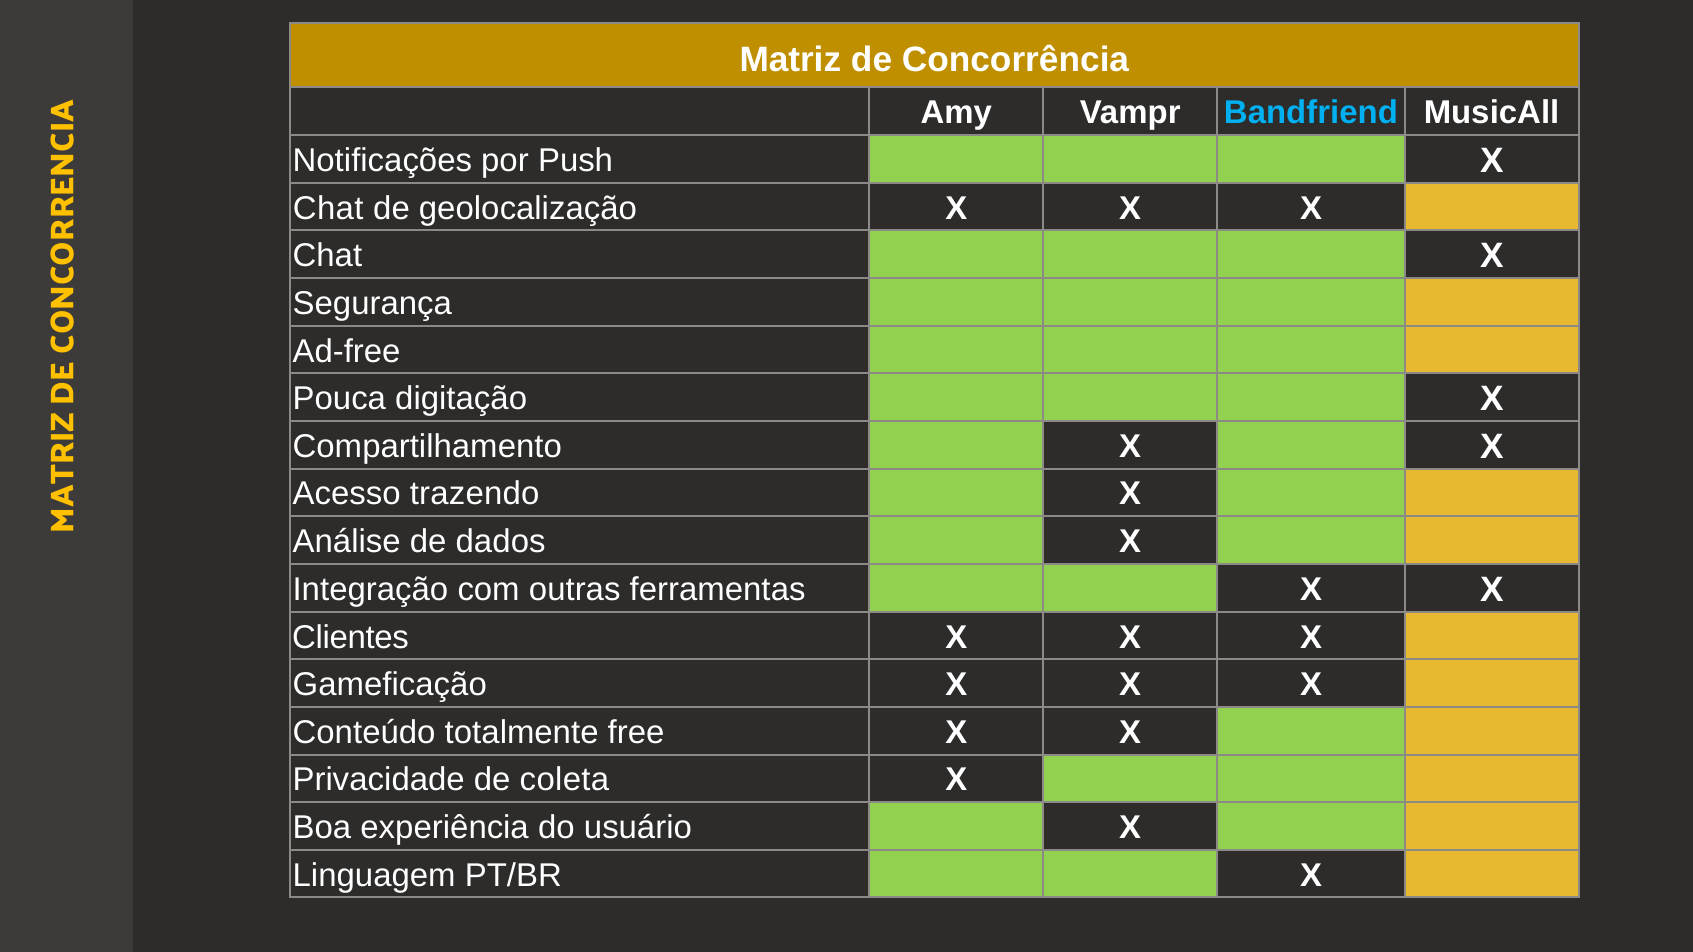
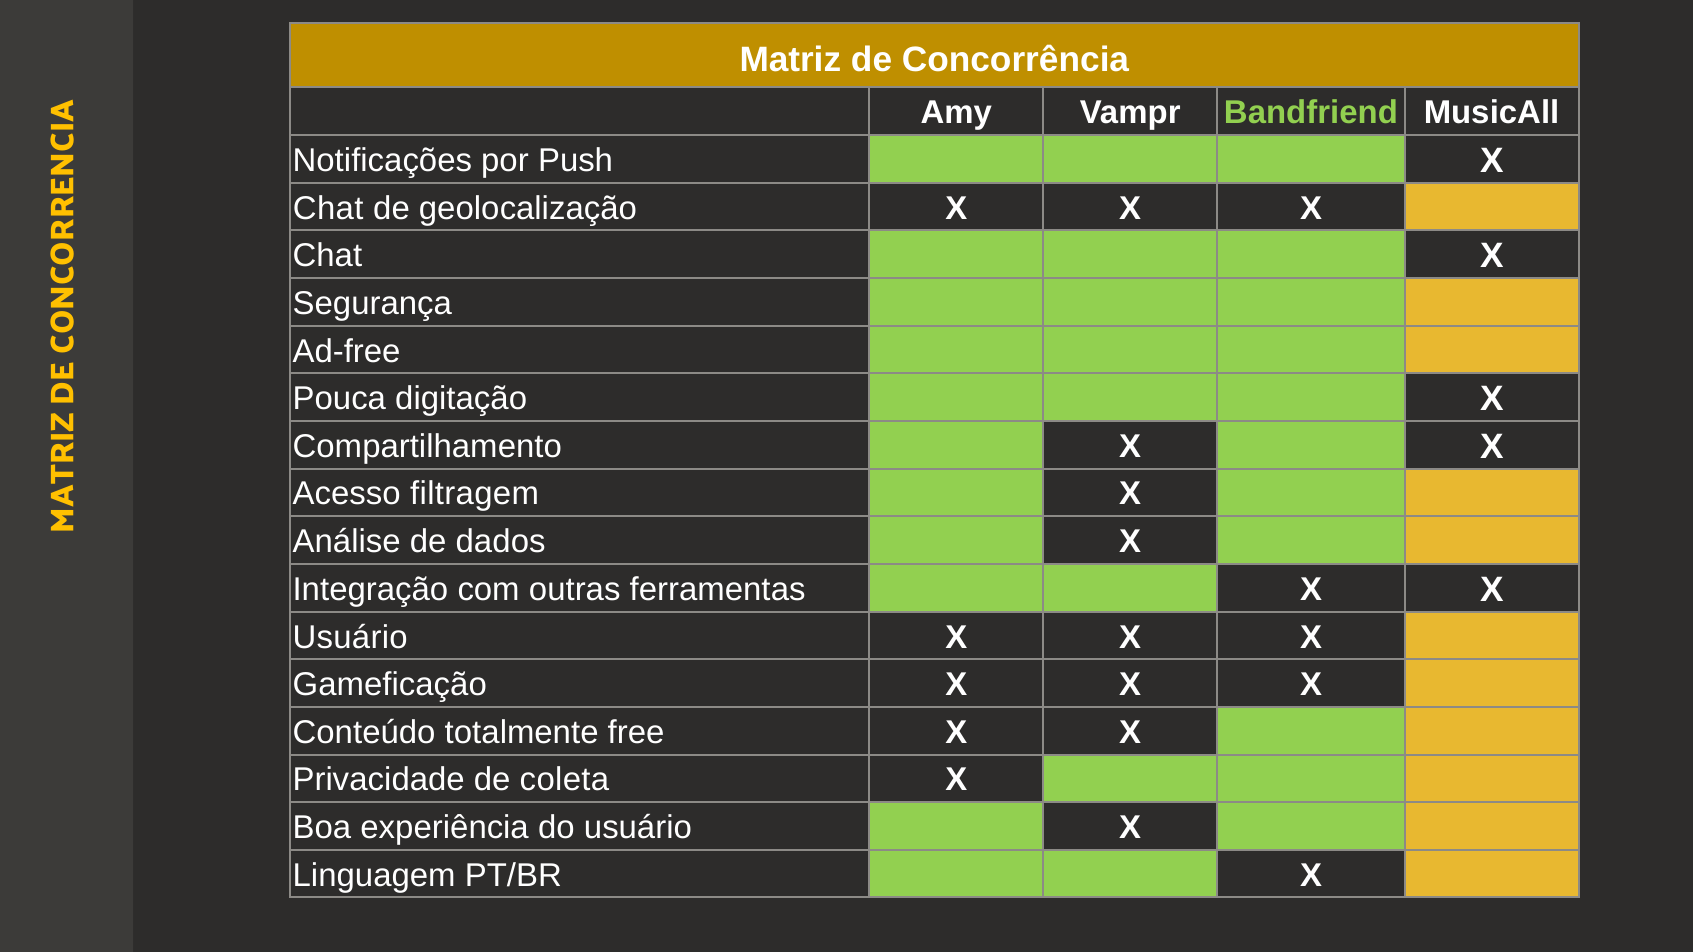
Bandfriend colour: light blue -> light green (1311, 113)
trazendo: trazendo -> filtragem (475, 494)
Clientes: Clientes -> Usuário (350, 637)
